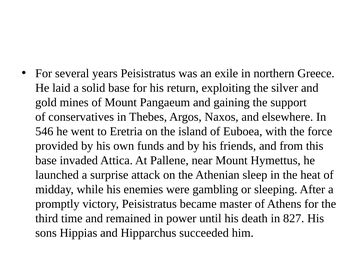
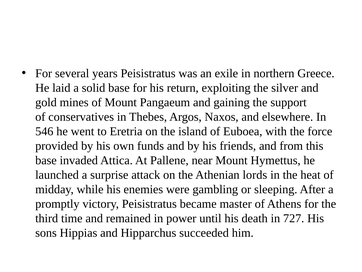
sleep: sleep -> lords (255, 175)
827: 827 -> 727 (294, 218)
